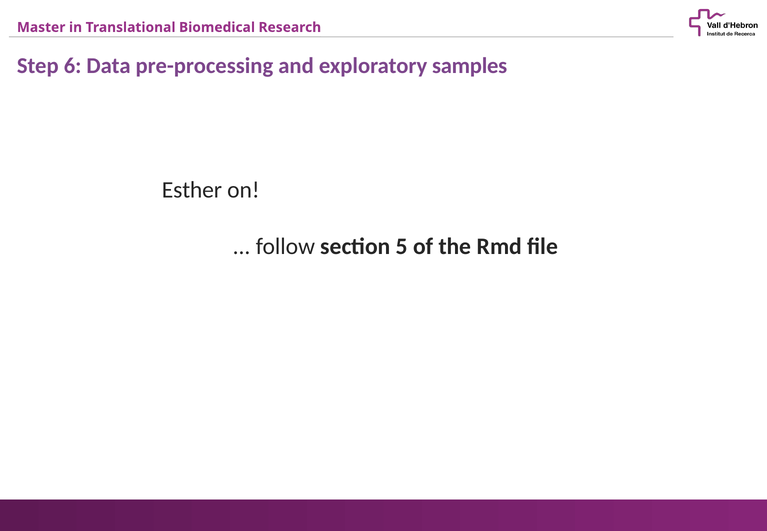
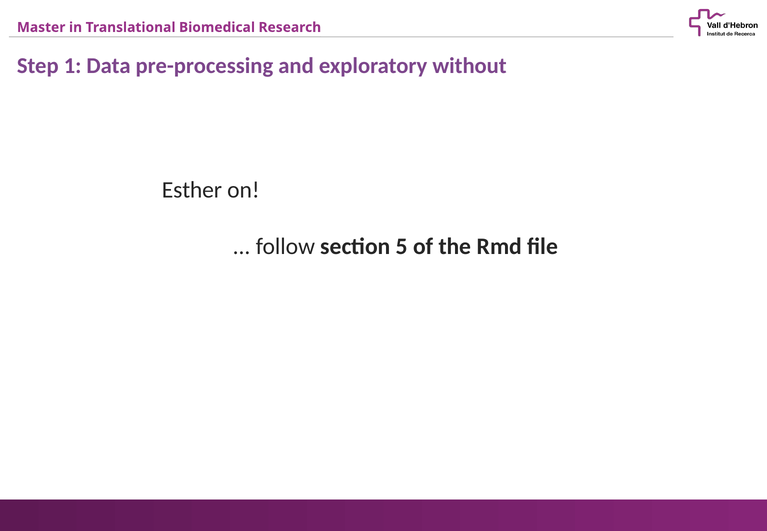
6: 6 -> 1 (73, 66)
samples: samples -> without (470, 66)
